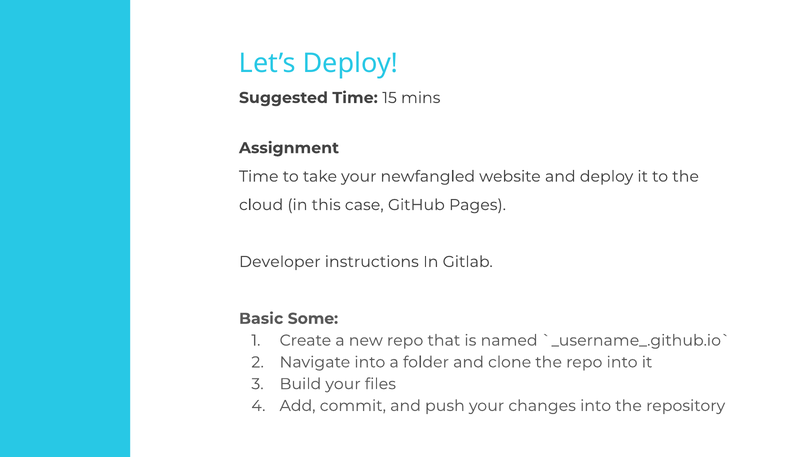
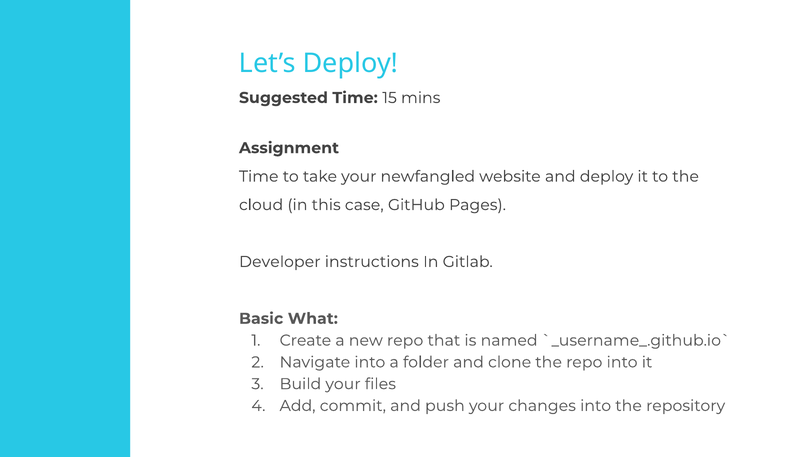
Some: Some -> What (313, 318)
